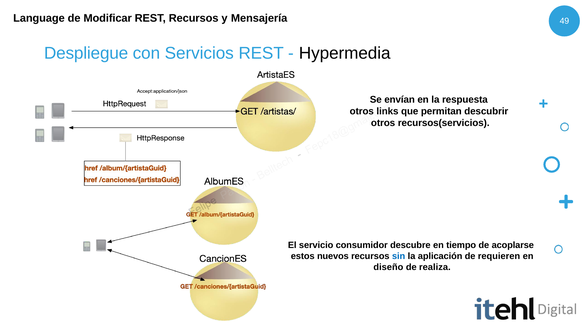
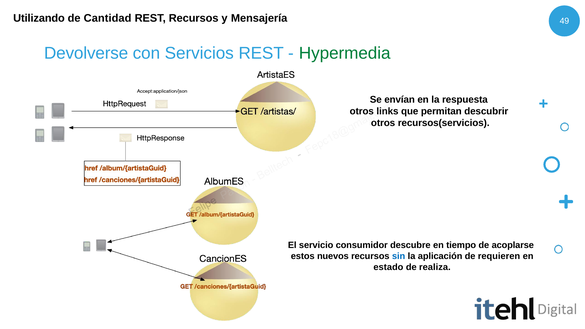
Language: Language -> Utilizando (39, 18)
Modificar: Modificar -> Cantidad (108, 18)
Despliegue: Despliegue -> Devolverse (86, 53)
Hypermedia colour: black -> green (345, 53)
diseño: diseño -> estado (388, 267)
